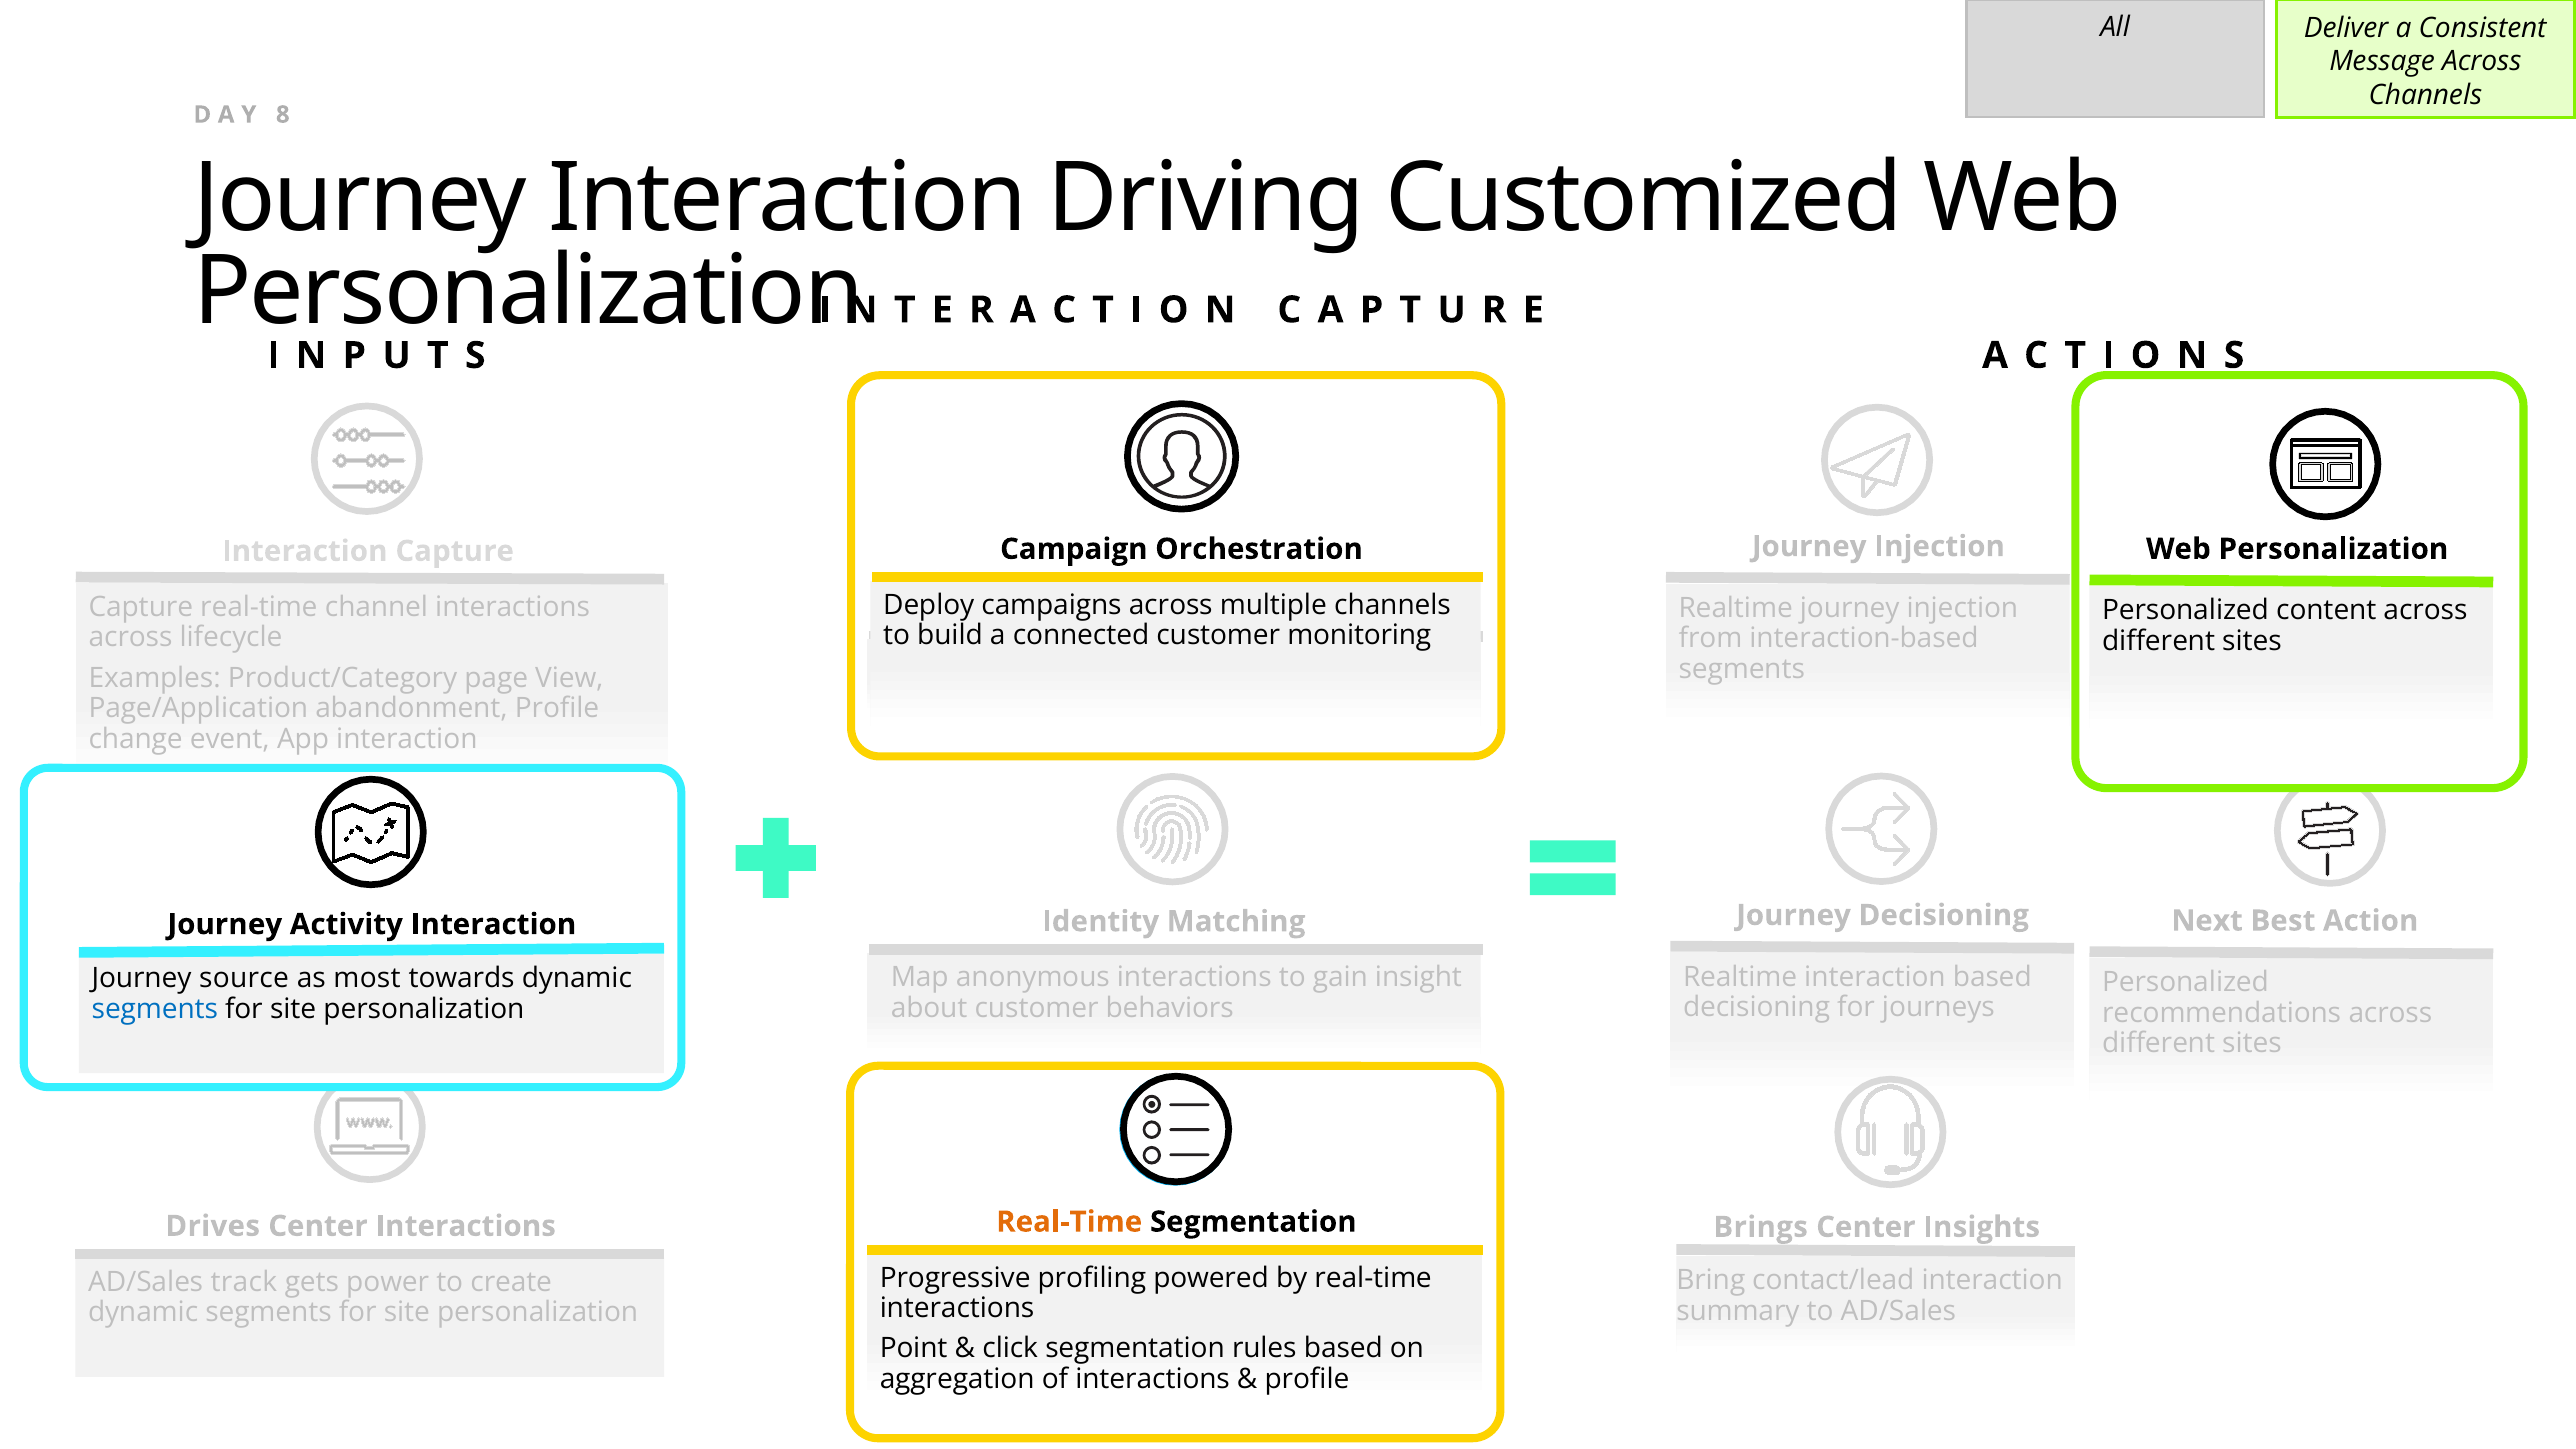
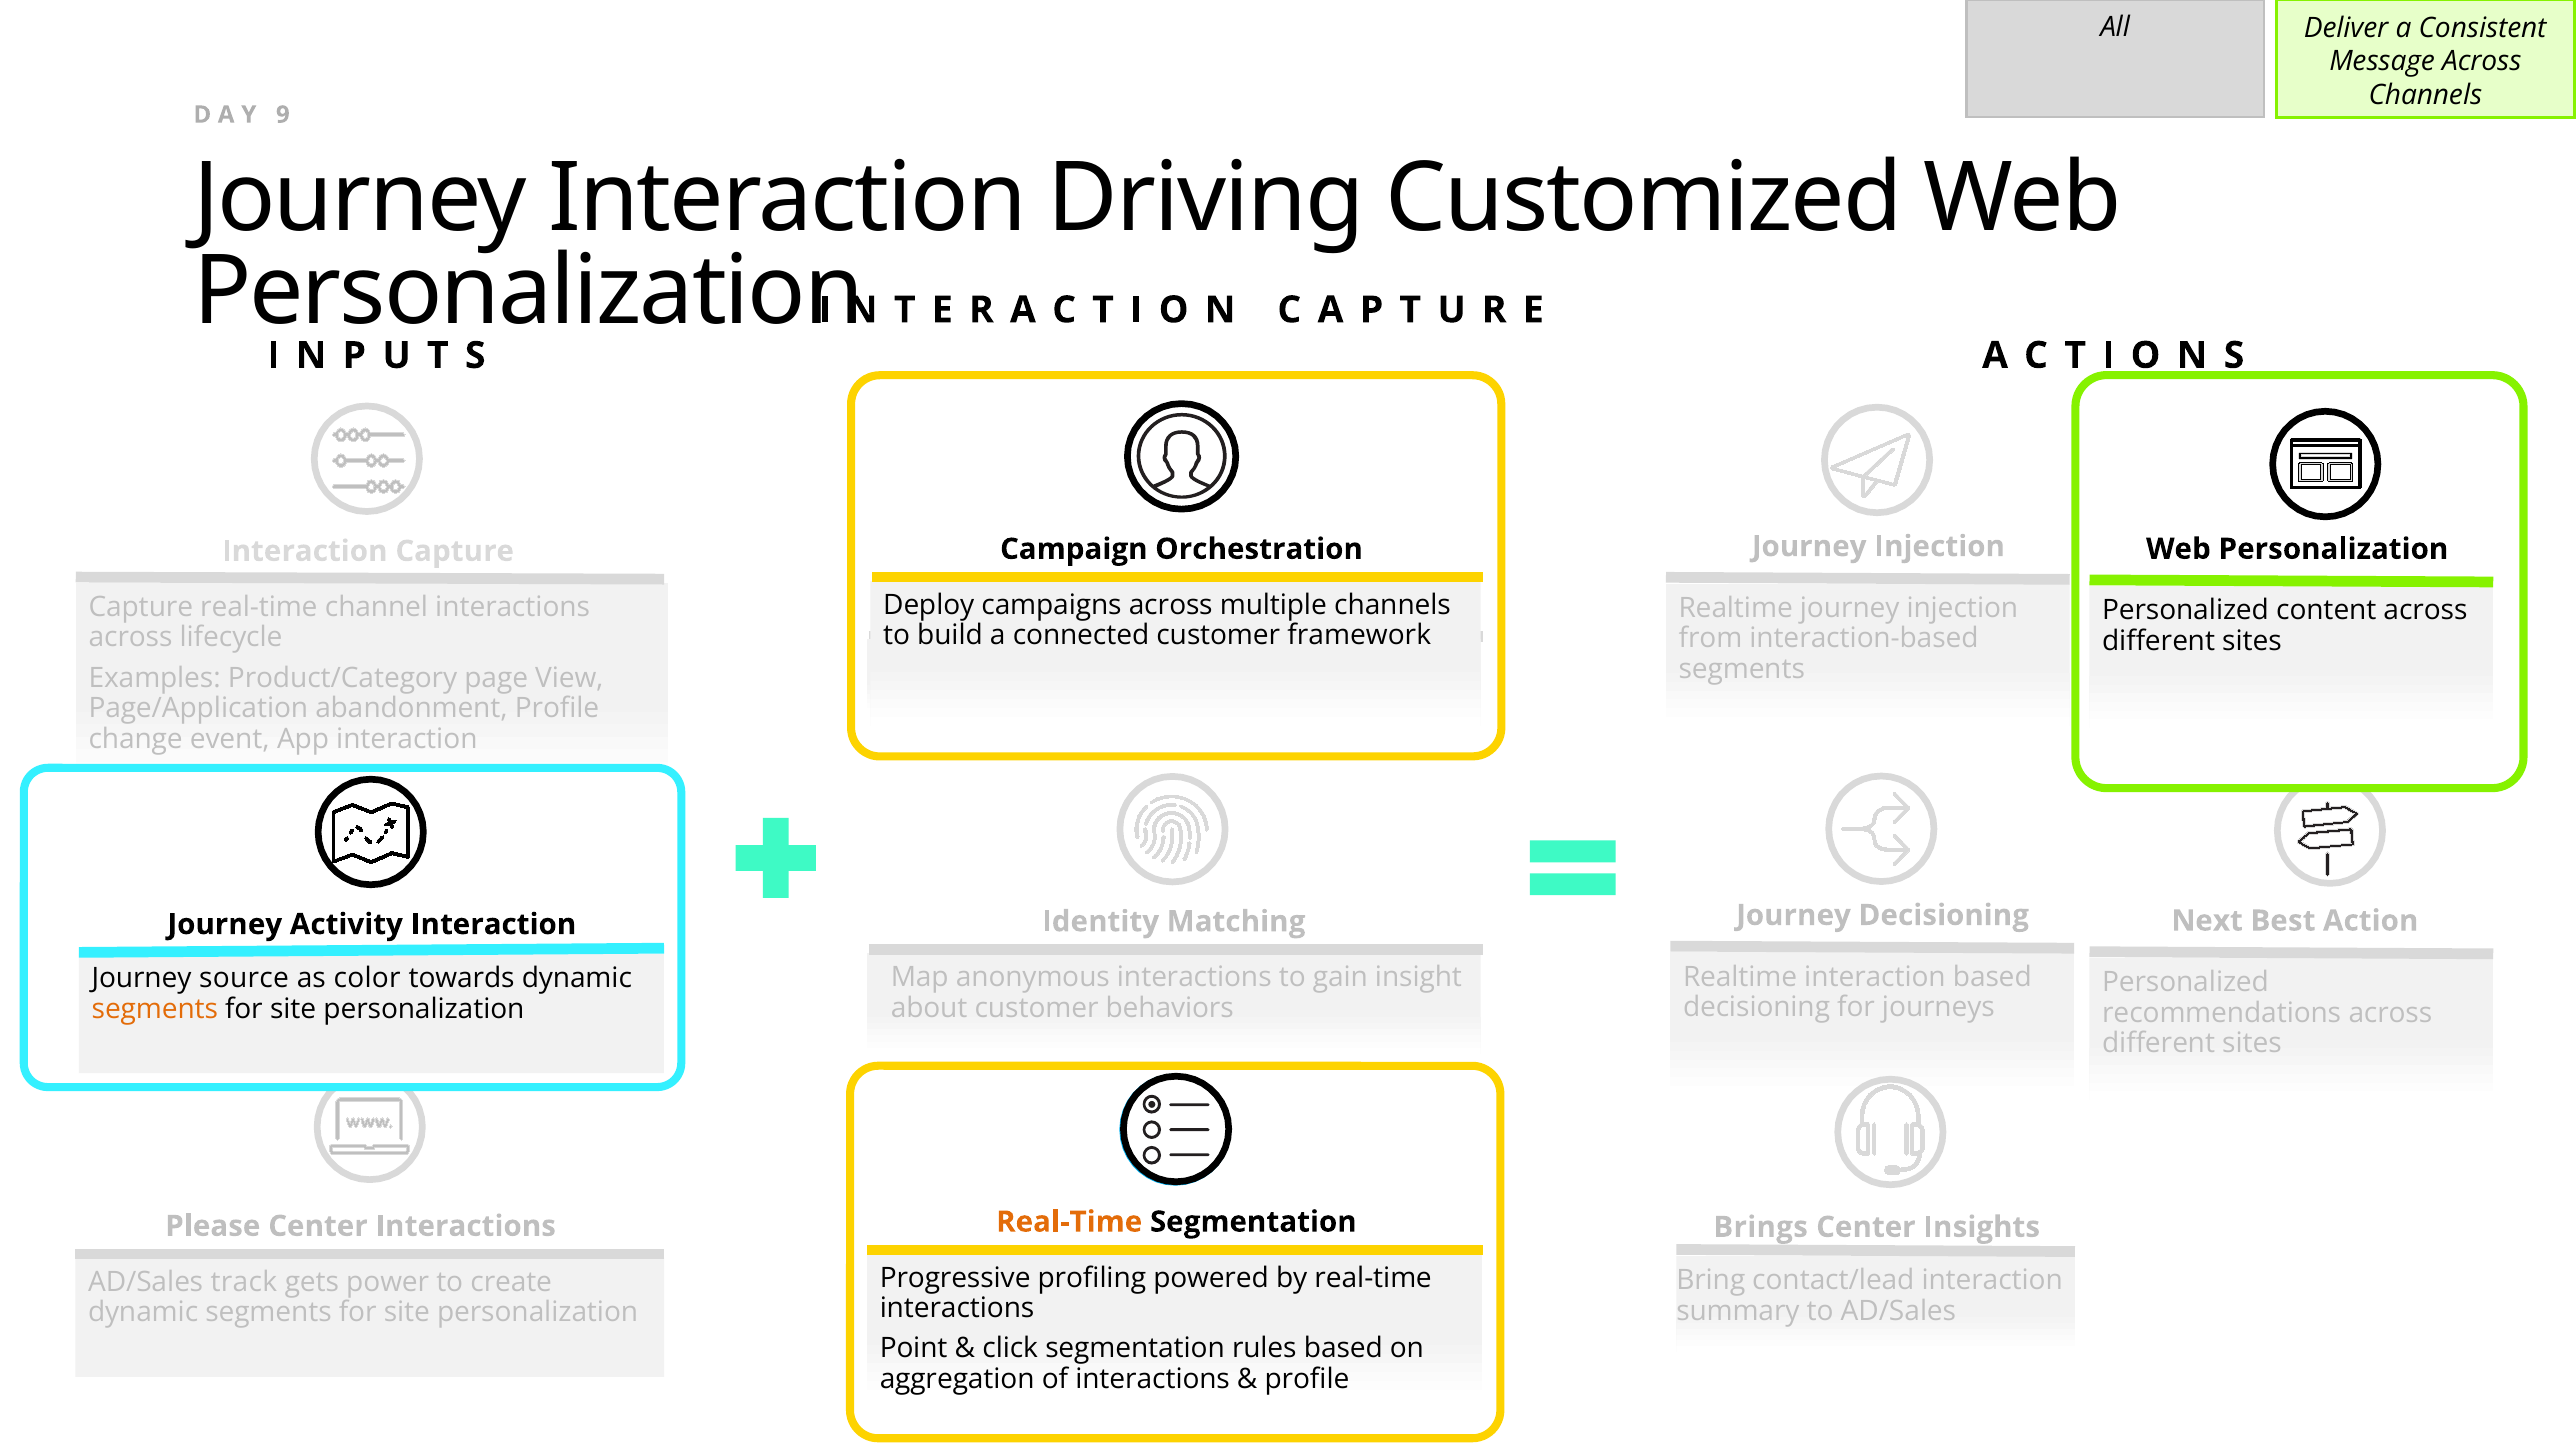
8: 8 -> 9 (283, 115)
monitoring: monitoring -> framework (1359, 636)
most: most -> color (367, 978)
segments colour: blue -> orange (155, 1009)
Drives: Drives -> Please (213, 1226)
